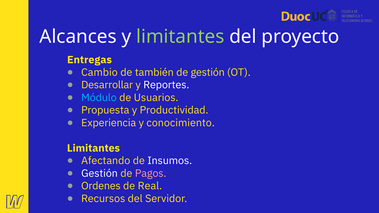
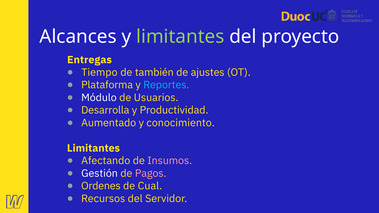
Cambio: Cambio -> Tiempo (99, 72)
de gestión: gestión -> ajustes (208, 72)
Desarrollar: Desarrollar -> Plataforma (107, 85)
Reportes colour: white -> light blue (166, 85)
Módulo colour: light blue -> white (99, 98)
Propuesta: Propuesta -> Desarrolla (105, 110)
Experiencia: Experiencia -> Aumentado (109, 123)
Insumos colour: white -> pink (170, 161)
Real: Real -> Cual (150, 186)
